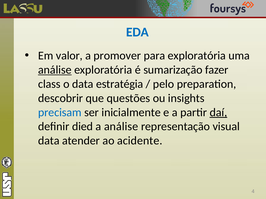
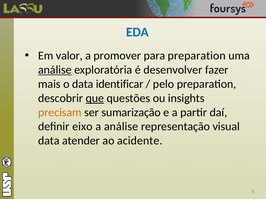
para exploratória: exploratória -> preparation (197, 56)
sumarização: sumarização -> desenvolver (173, 70)
class: class -> mais (49, 84)
estratégia: estratégia -> identificar (120, 84)
que underline: none -> present (95, 98)
precisam colour: blue -> orange (60, 113)
inicialmente: inicialmente -> sumarização (131, 113)
daí underline: present -> none (218, 113)
died: died -> eixo (82, 127)
